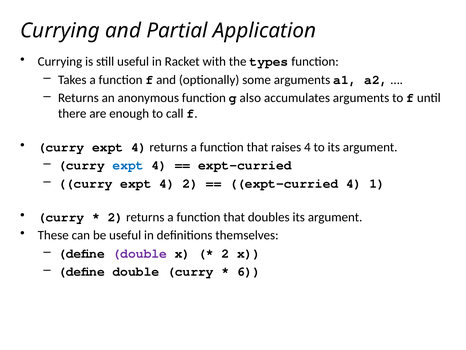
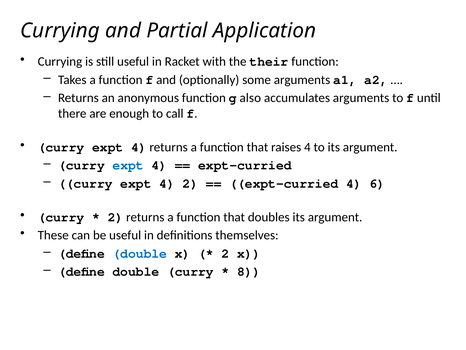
types: types -> their (269, 61)
1: 1 -> 6 (377, 183)
double colour: purple -> blue (140, 253)
6: 6 -> 8 (249, 271)
